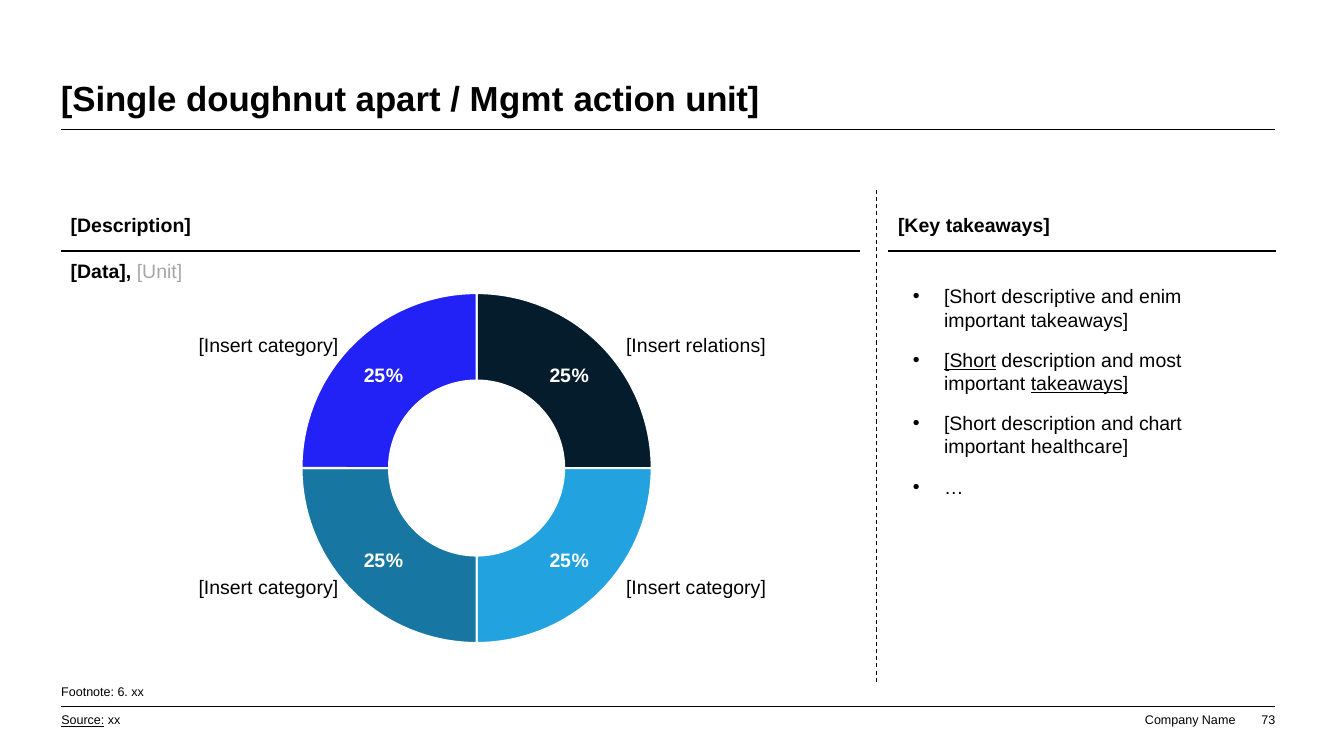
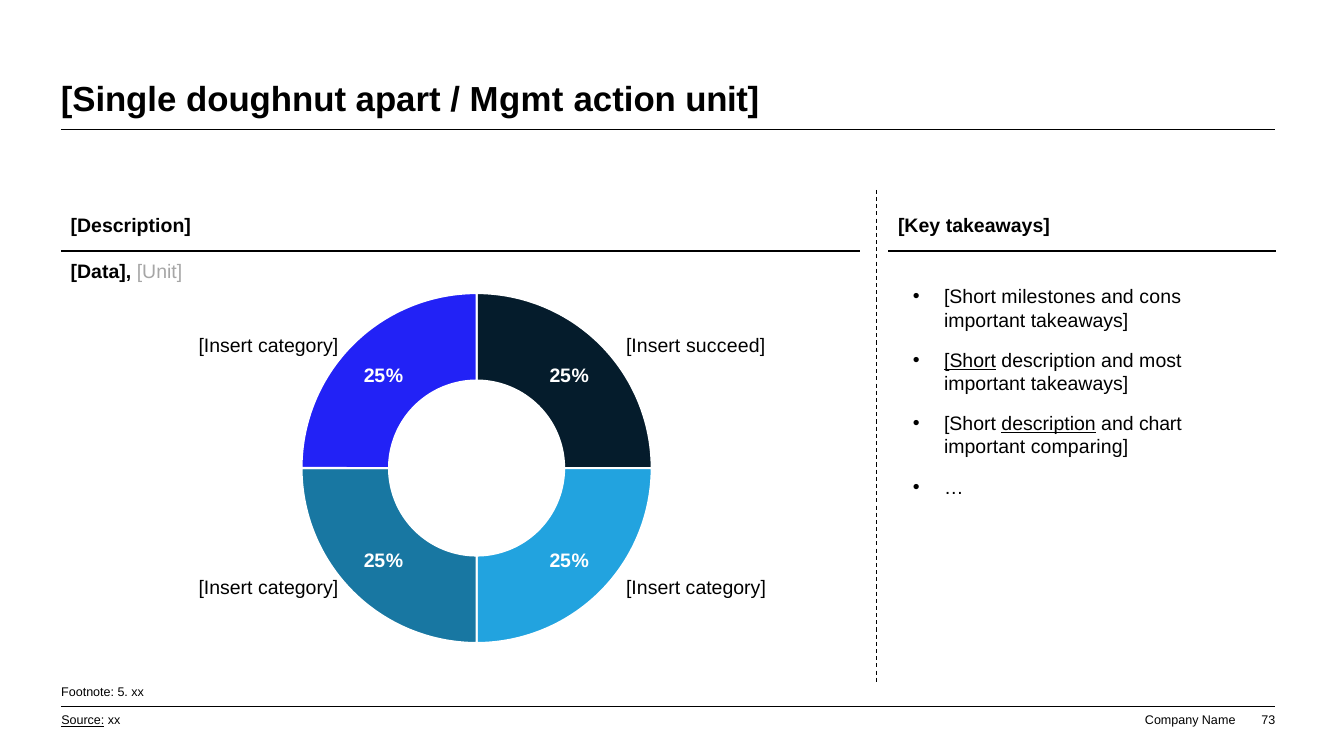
descriptive: descriptive -> milestones (1049, 298)
enim: enim -> cons (1160, 298)
relations: relations -> succeed (726, 346)
takeaways underline: present -> none (1080, 384)
description underline: none -> present (1049, 424)
healthcare: healthcare -> comparing (1079, 448)
6: 6 -> 5 (123, 692)
